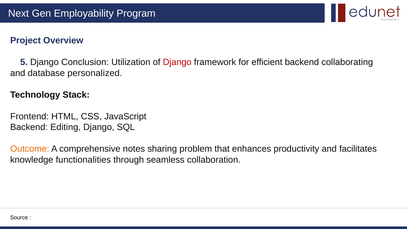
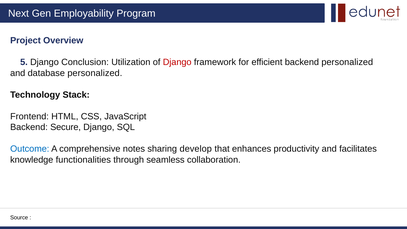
backend collaborating: collaborating -> personalized (347, 62)
Editing: Editing -> Secure (66, 127)
Outcome colour: orange -> blue (30, 149)
problem: problem -> develop (196, 149)
